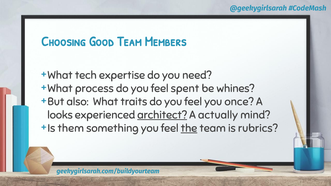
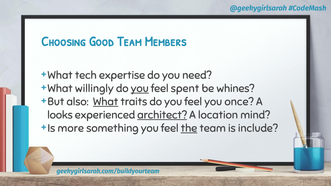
process: process -> willingly (94, 89)
you underline: none -> present (140, 89)
What underline: none -> present (106, 102)
actually: actually -> location (218, 115)
them: them -> more (71, 128)
rubrics: rubrics -> include (258, 128)
